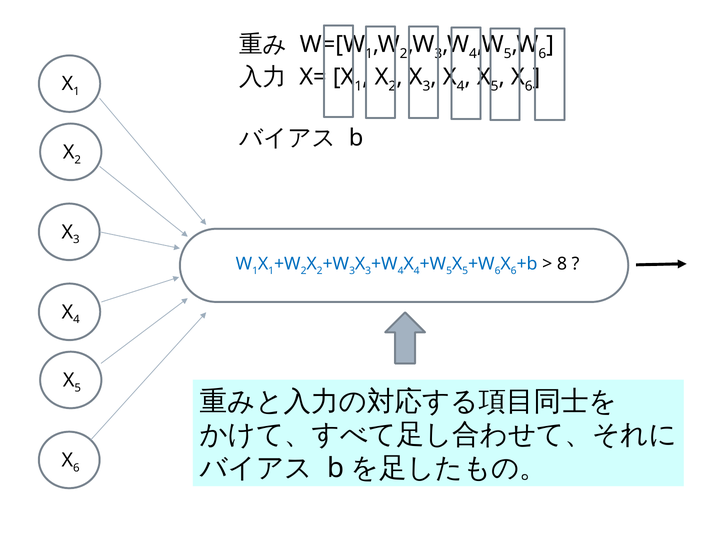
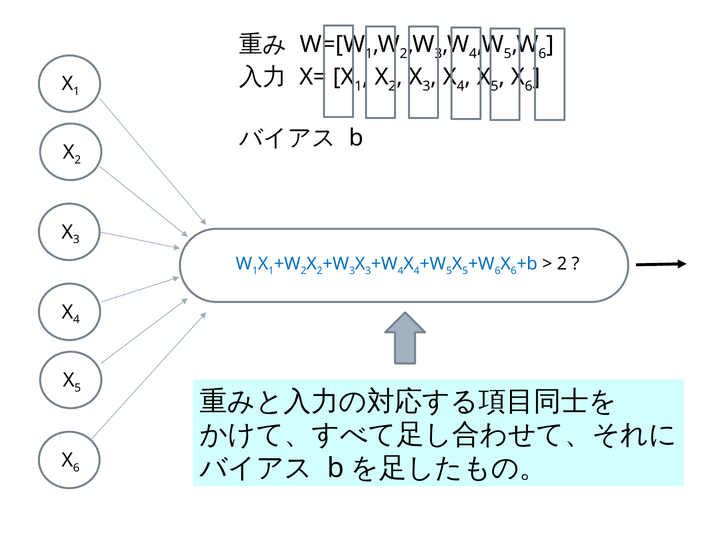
8: 8 -> 2 (562, 264)
